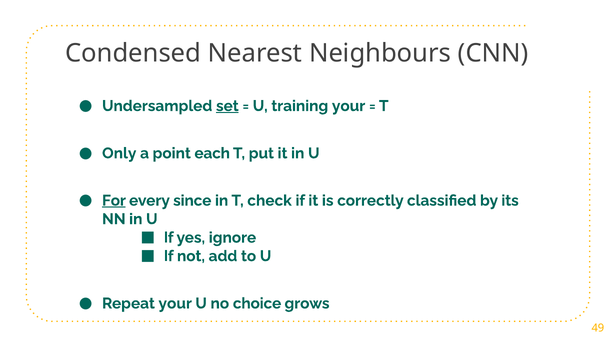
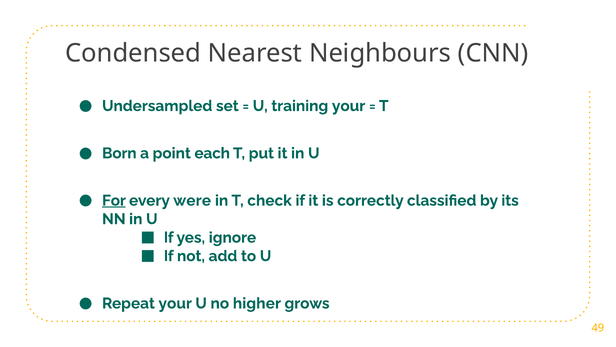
set underline: present -> none (227, 106)
Only: Only -> Born (119, 153)
since: since -> were (192, 200)
choice: choice -> higher (257, 303)
